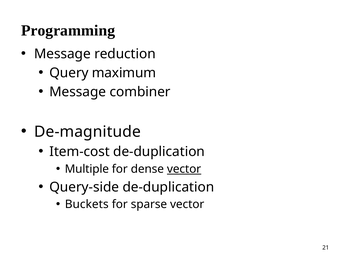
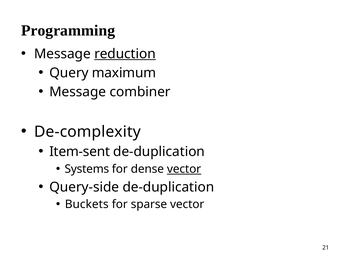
reduction underline: none -> present (125, 54)
De-magnitude: De-magnitude -> De-complexity (87, 132)
Item-cost: Item-cost -> Item-sent (80, 152)
Multiple: Multiple -> Systems (87, 169)
